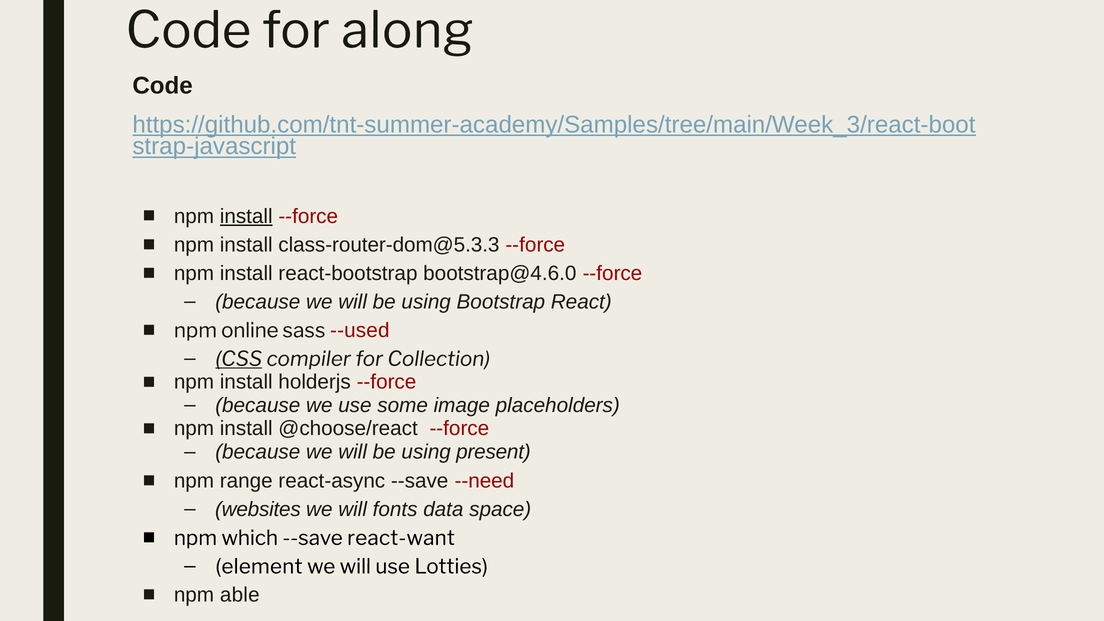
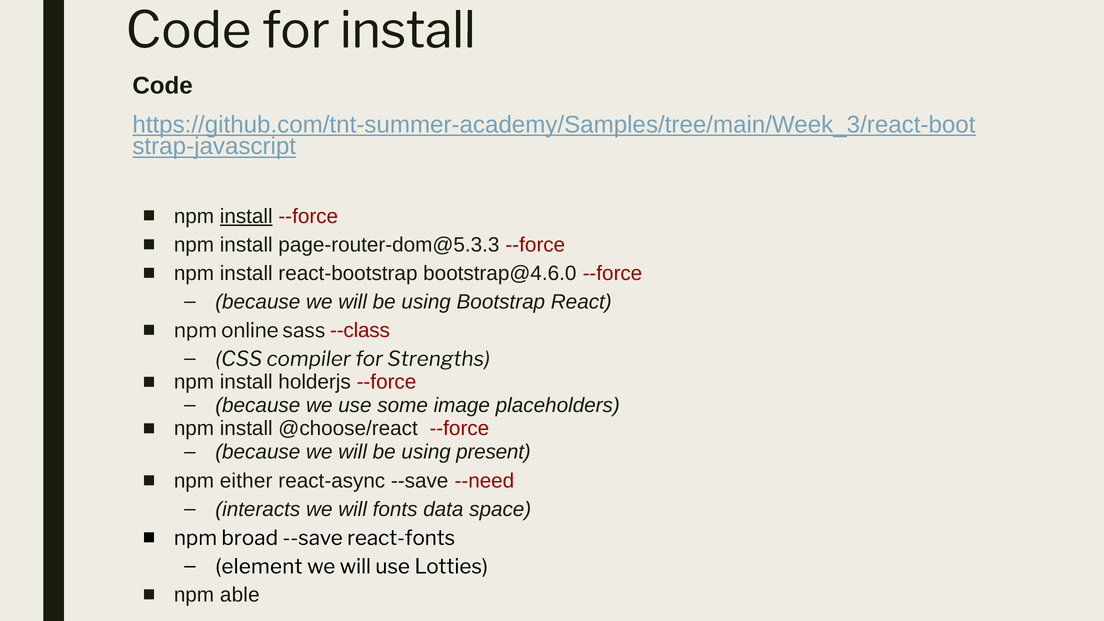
for along: along -> install (408, 31)
class-router-dom@5.3.3: class-router-dom@5.3.3 -> page-router-dom@5.3.3 (389, 245)
--used: --used -> --class (360, 330)
CSS underline: present -> none (239, 359)
Collection: Collection -> Strengths (439, 359)
range: range -> either (246, 481)
websites: websites -> interacts (258, 509)
which: which -> broad (250, 538)
react-want: react-want -> react-fonts (401, 538)
